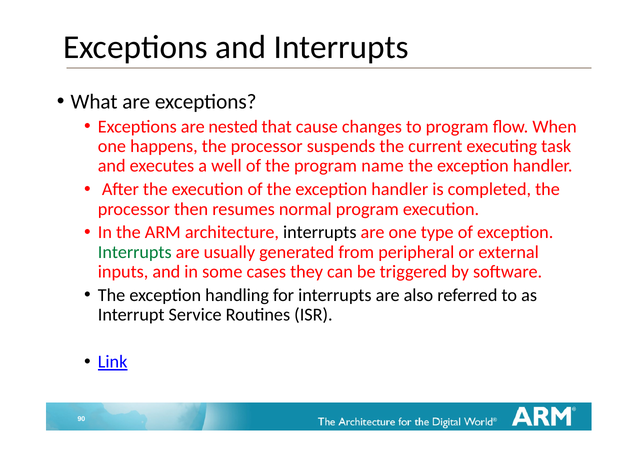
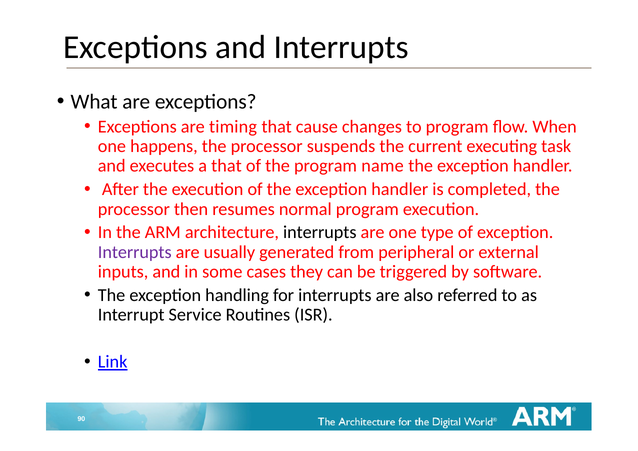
nested: nested -> timing (233, 127)
a well: well -> that (226, 166)
Interrupts colour: green -> purple (135, 252)
